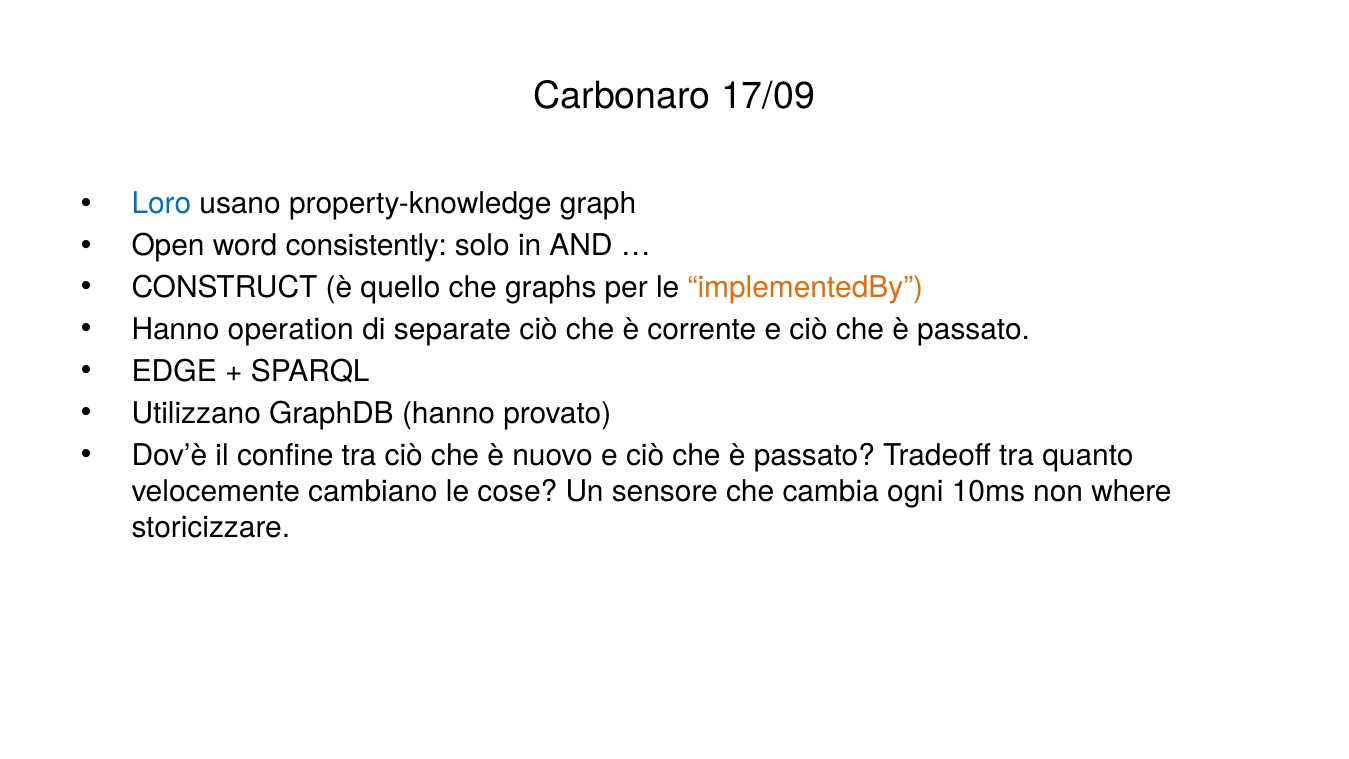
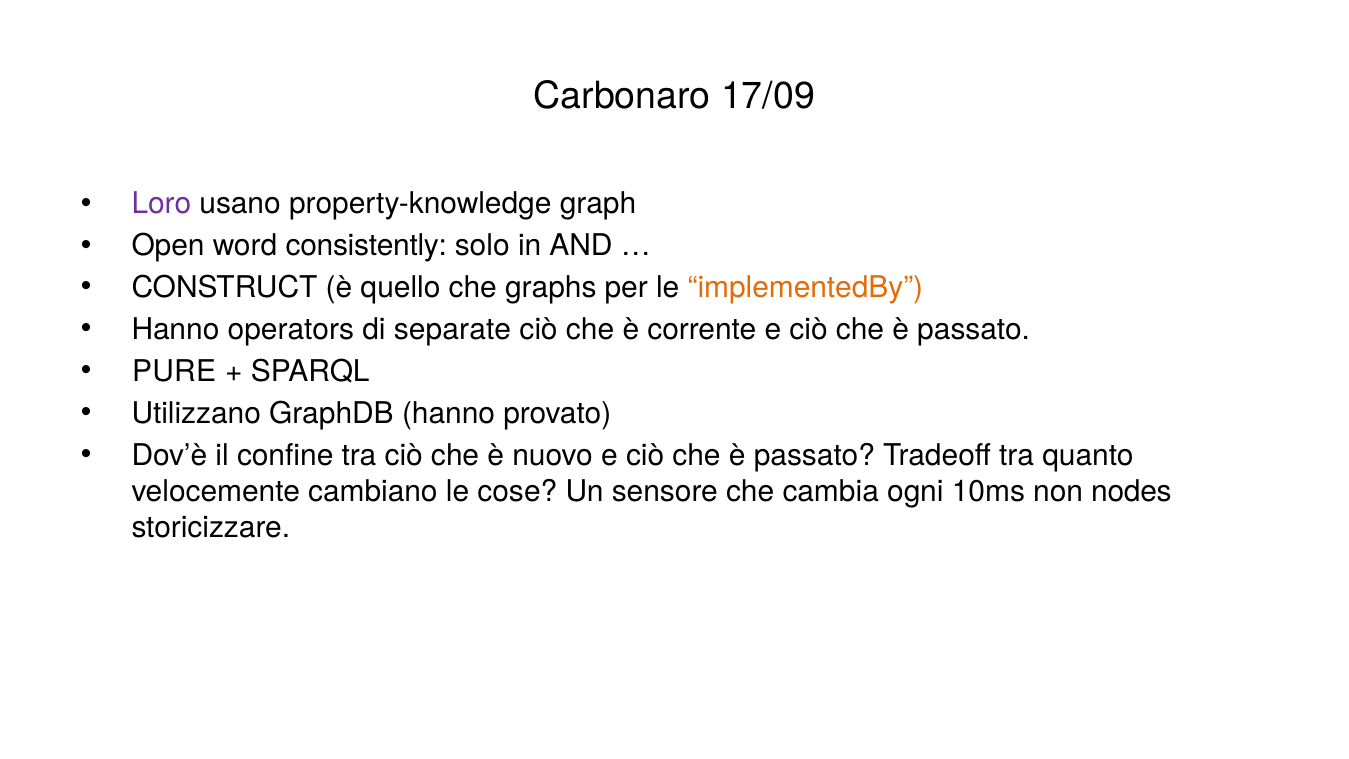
Loro colour: blue -> purple (161, 204)
operation: operation -> operators (291, 330)
EDGE: EDGE -> PURE (174, 372)
where: where -> nodes (1131, 492)
